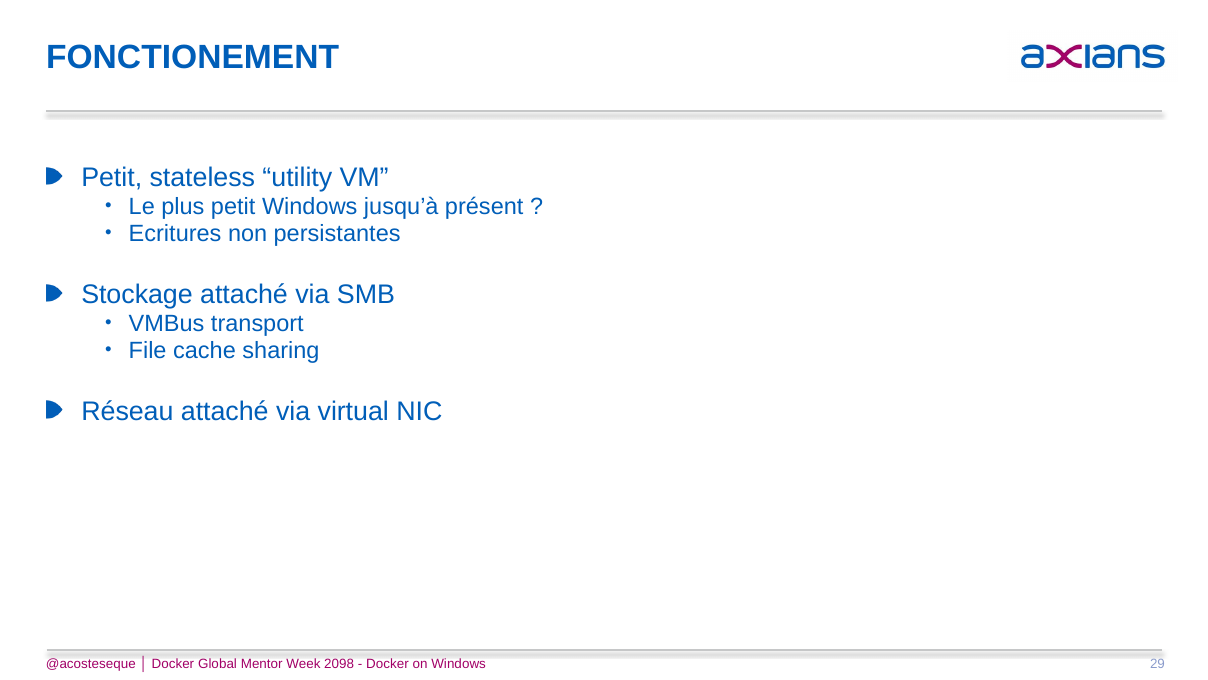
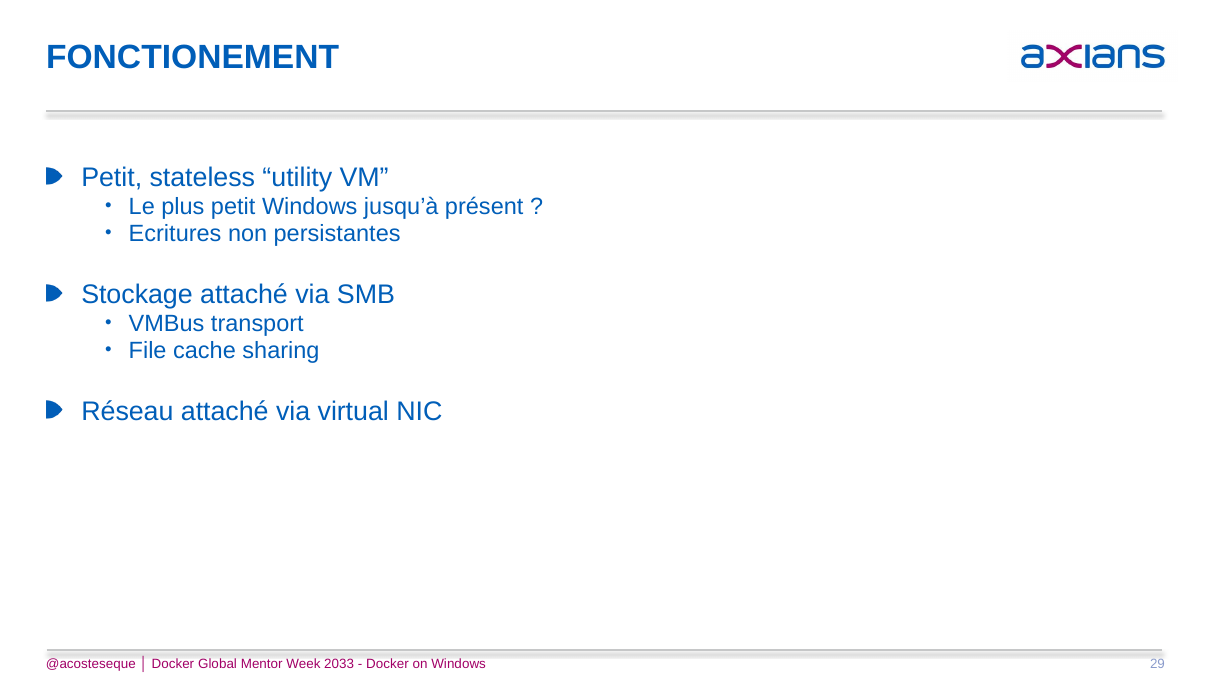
2098: 2098 -> 2033 (339, 663)
